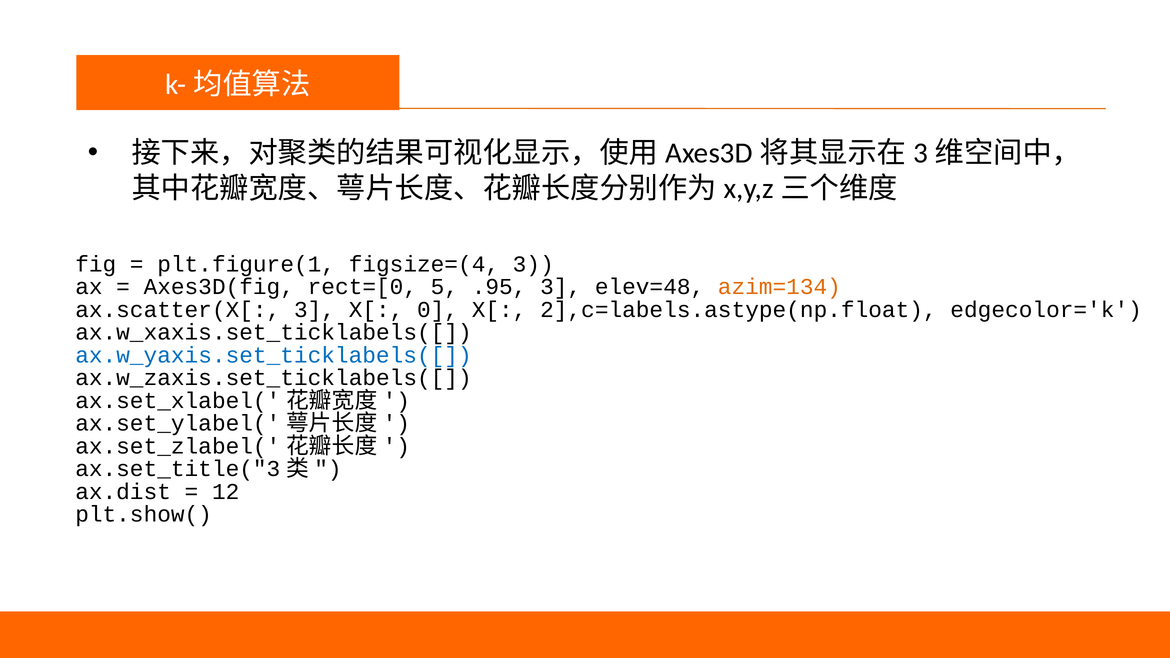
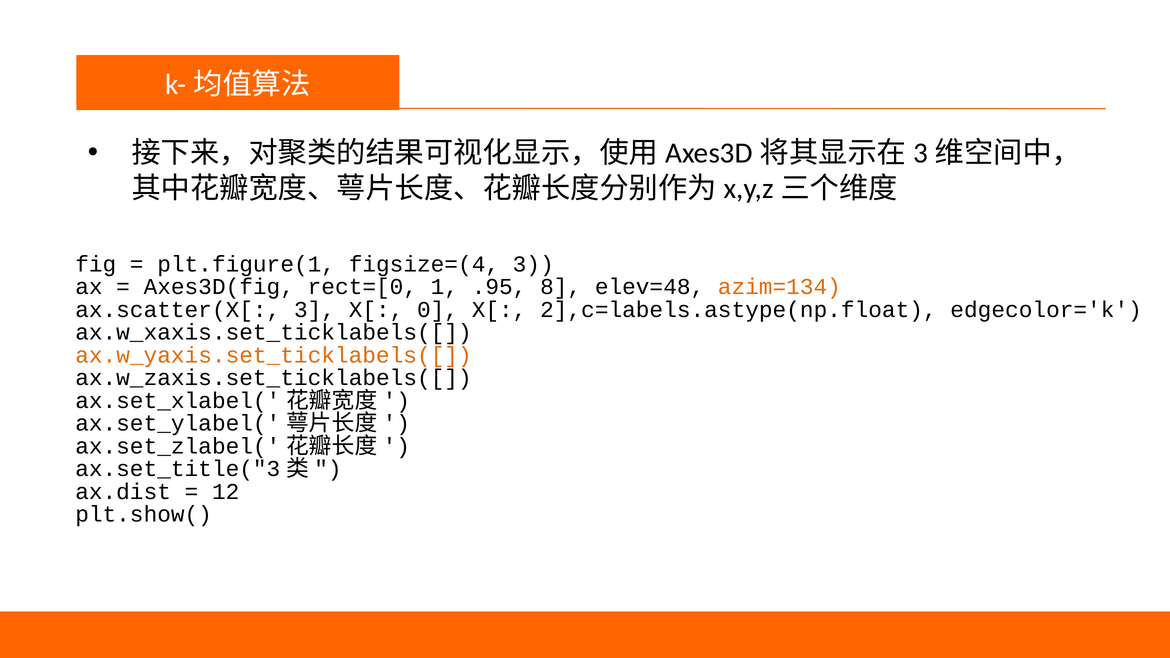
5: 5 -> 1 (444, 287)
.95 3: 3 -> 8 (561, 287)
ax.w_yaxis.set_ticklabels([ colour: blue -> orange (273, 355)
